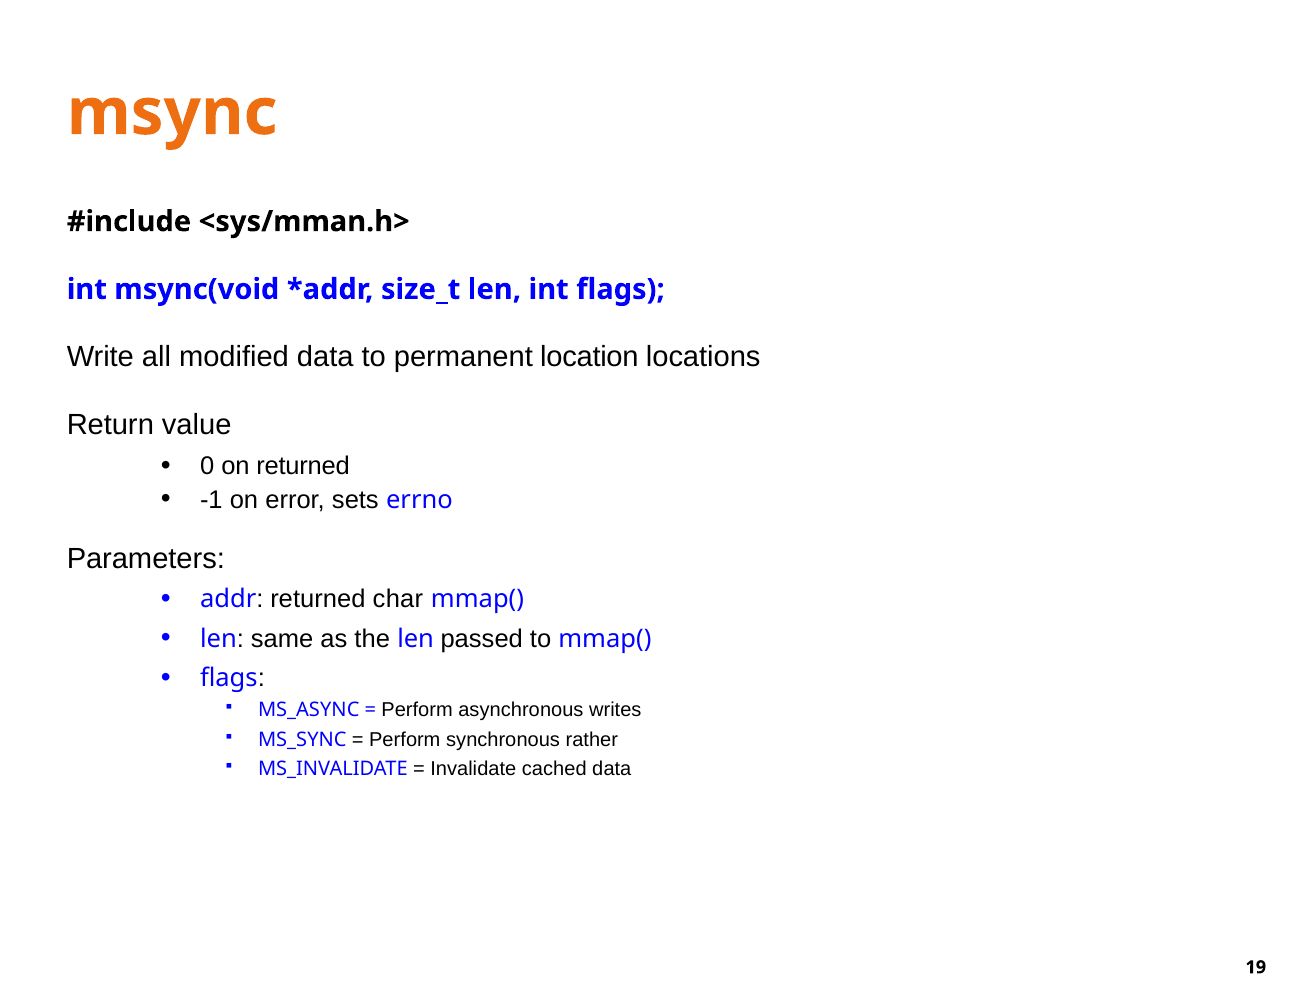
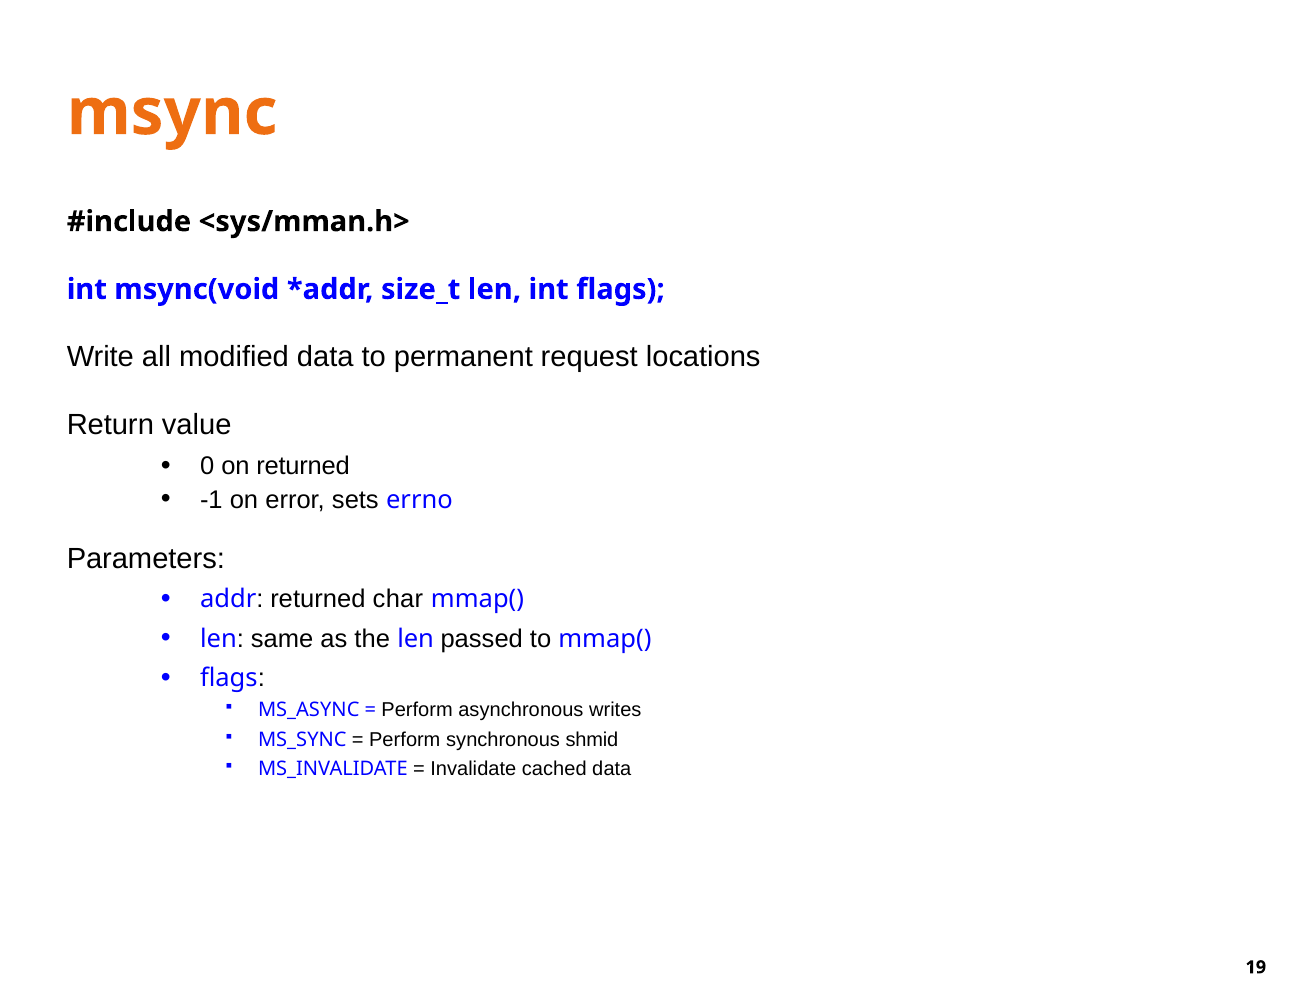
location: location -> request (589, 357)
rather: rather -> shmid (592, 740)
